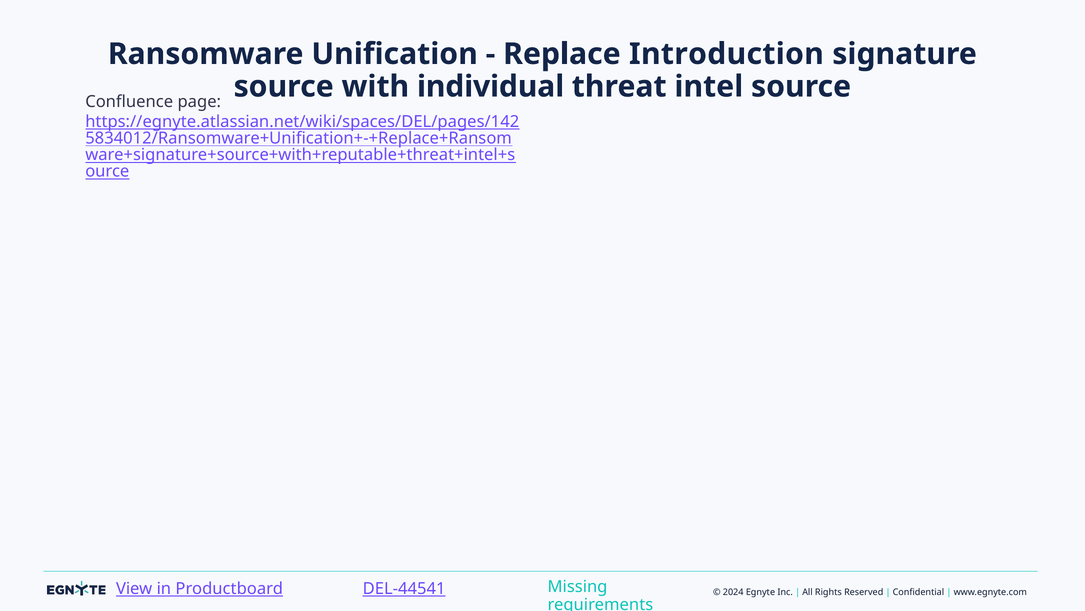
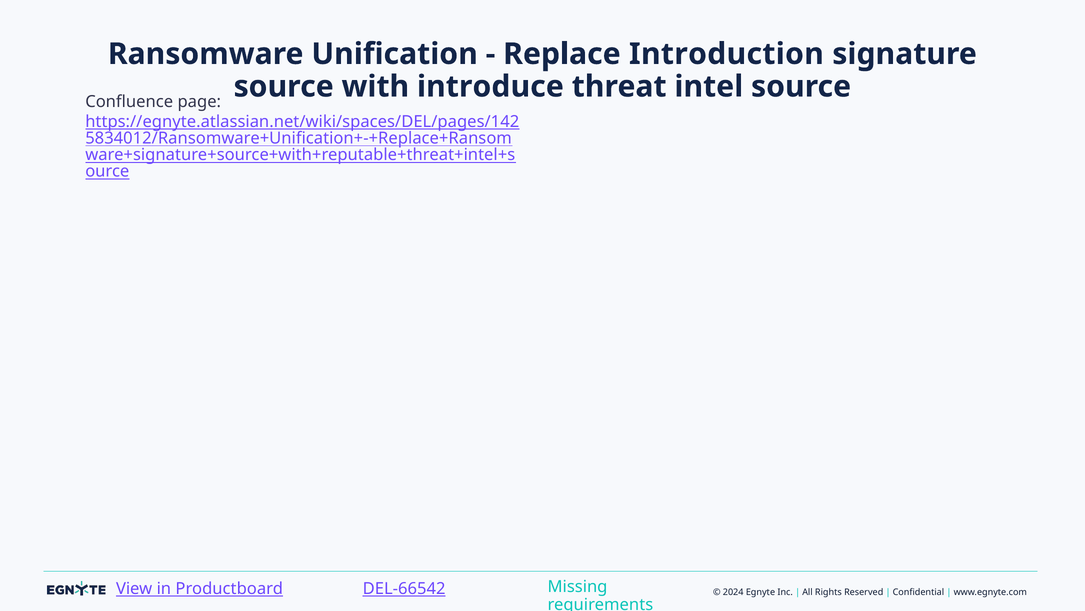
individual: individual -> introduce (490, 87)
DEL-44541: DEL-44541 -> DEL-66542 (404, 588)
